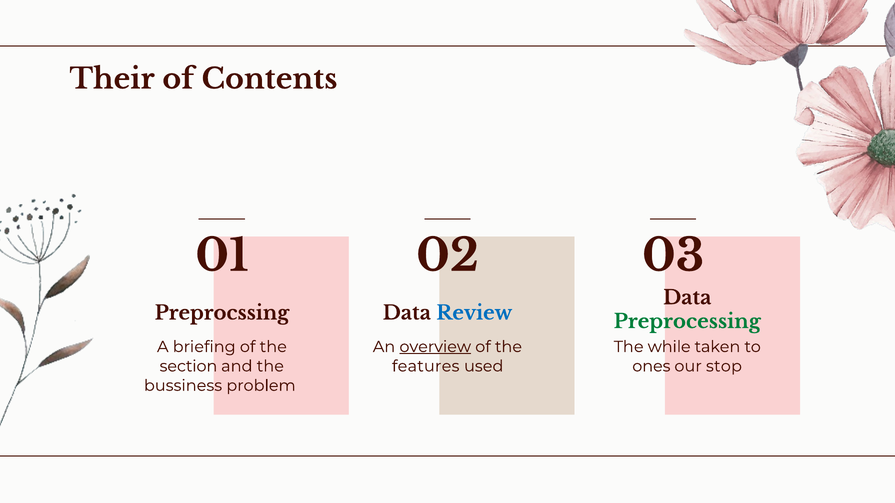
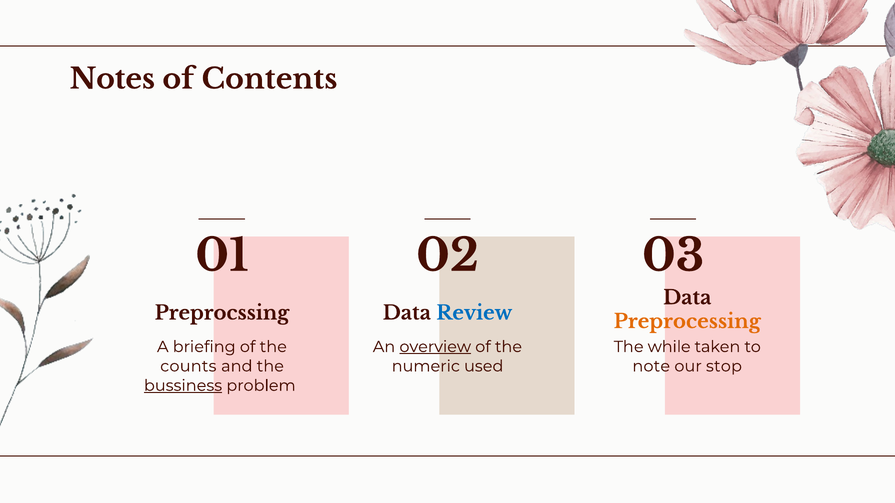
Their: Their -> Notes (112, 79)
Preprocessing colour: green -> orange (687, 322)
section: section -> counts (188, 366)
features: features -> numeric (426, 366)
ones: ones -> note (651, 366)
bussiness underline: none -> present (183, 386)
